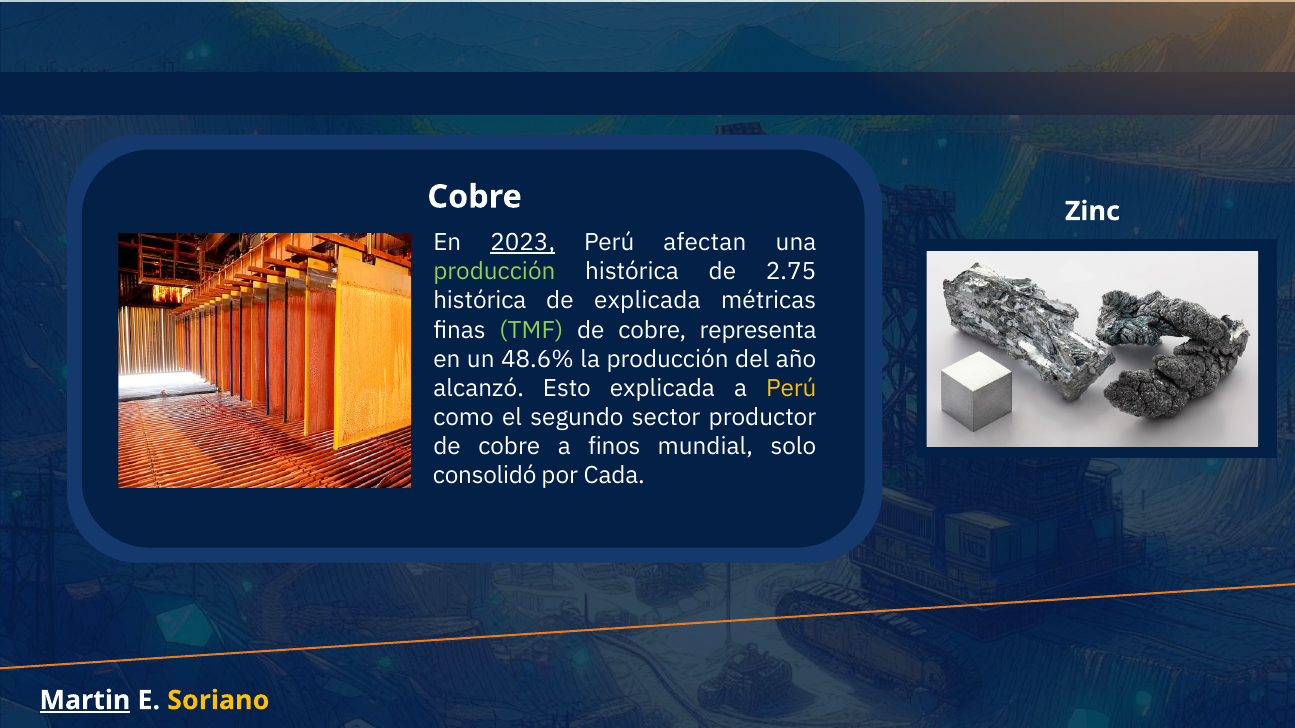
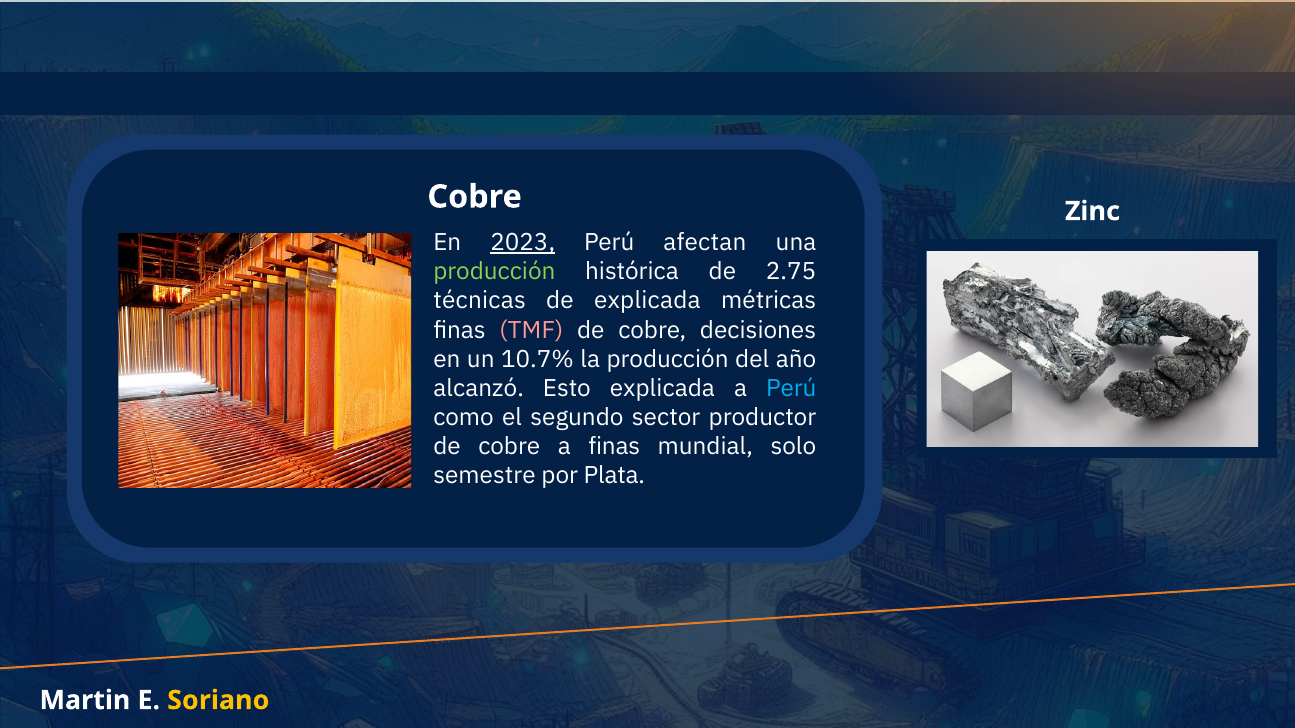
histórica: histórica -> técnicas (480, 301)
TMF colour: light green -> pink (531, 330)
representa: representa -> decisiones (758, 330)
48.6%: 48.6% -> 10.7% (538, 359)
Perú colour: yellow -> light blue (791, 388)
a finos: finos -> finas (614, 447)
consolidó: consolidó -> semestre (484, 476)
por Cada: Cada -> Plata (614, 476)
Martin underline: present -> none (85, 701)
